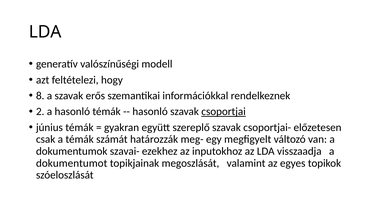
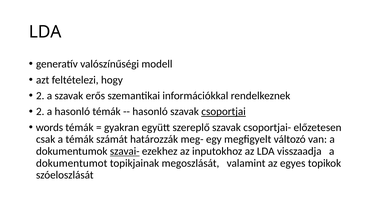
8: 8 -> 2 (40, 96)
június: június -> words (49, 128)
szavai- underline: none -> present (125, 151)
